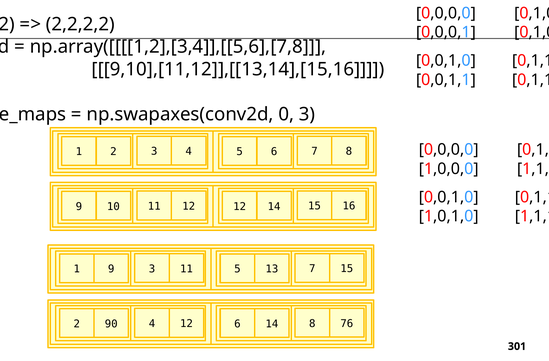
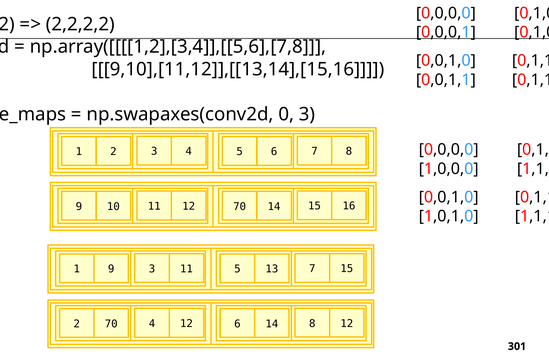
12 12: 12 -> 70 (240, 206)
2 90: 90 -> 70 (111, 324)
8 76: 76 -> 12 (347, 323)
